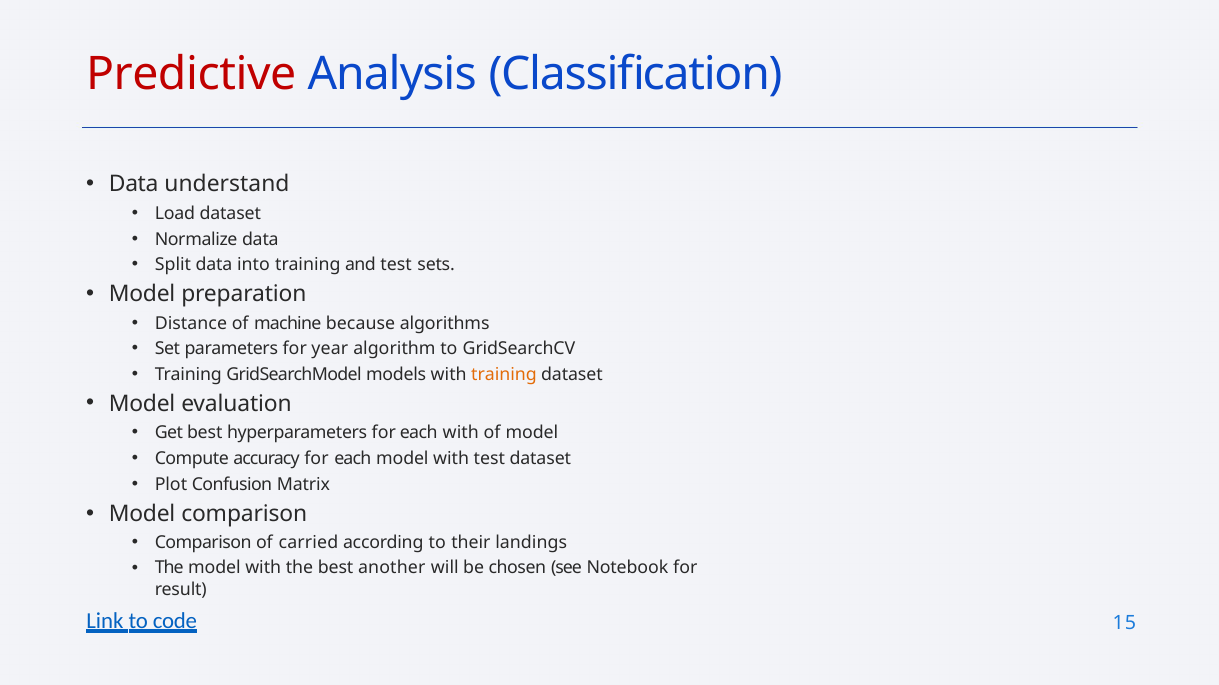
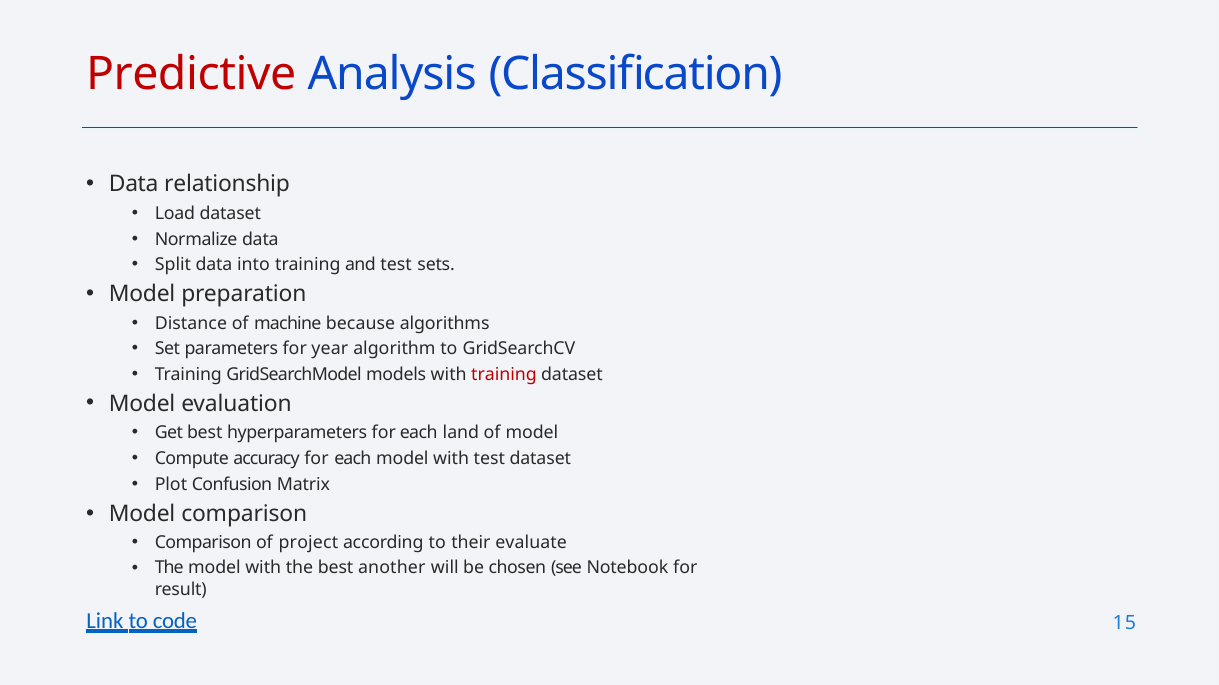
understand: understand -> relationship (227, 185)
training colour: orange -> red (504, 375)
each with: with -> land (461, 433)
carried: carried -> project (308, 543)
landings: landings -> evaluate (531, 543)
